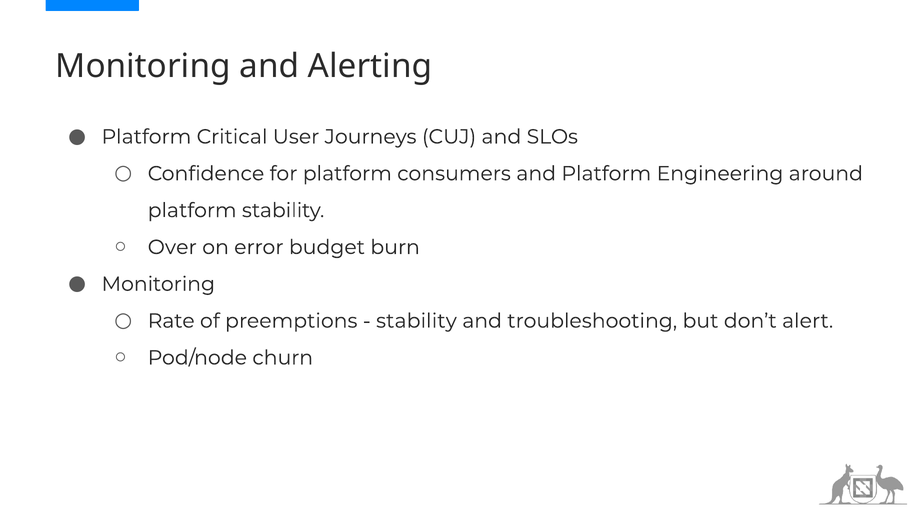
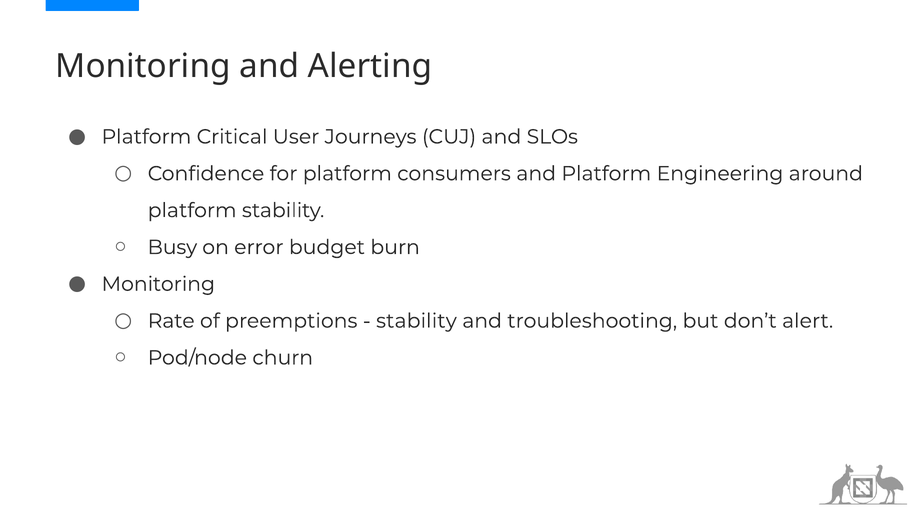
Over: Over -> Busy (172, 247)
